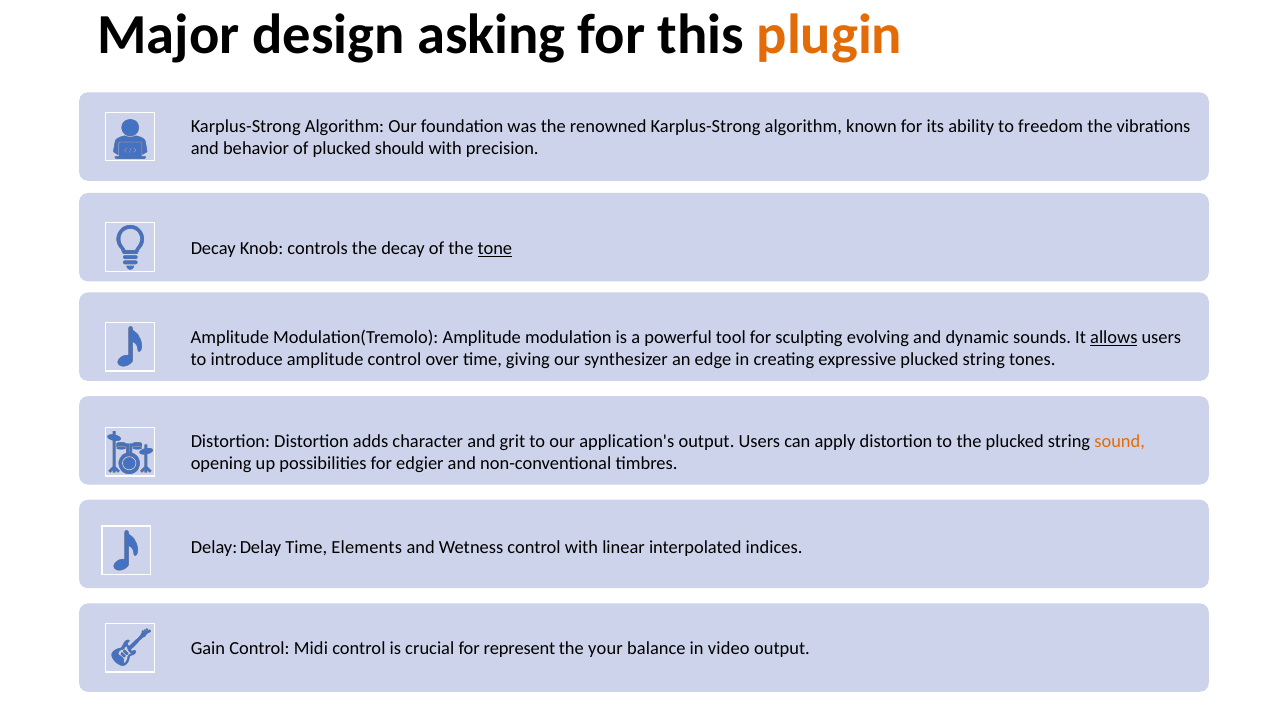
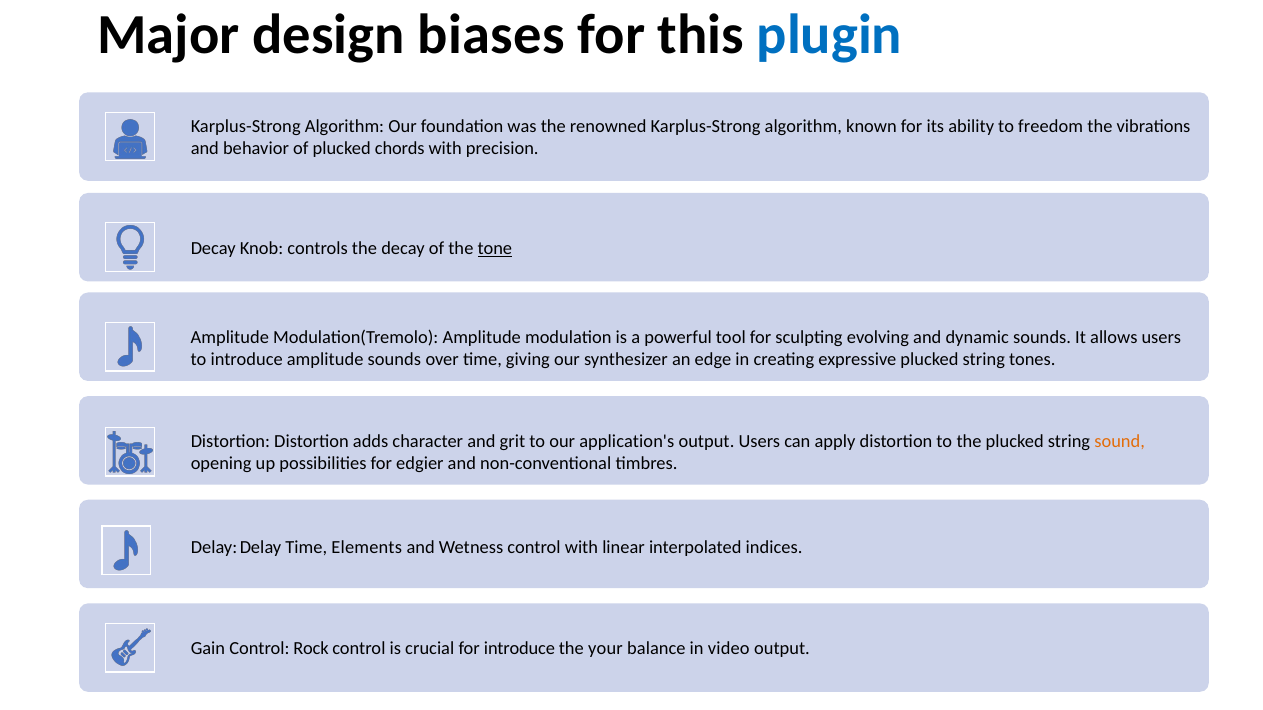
asking: asking -> biases (491, 35)
plugin colour: orange -> blue (830, 35)
should: should -> chords (400, 149)
allows underline: present -> none (1114, 337)
amplitude control: control -> sounds (394, 360)
Midi: Midi -> Rock (311, 649)
for represent: represent -> introduce (519, 649)
